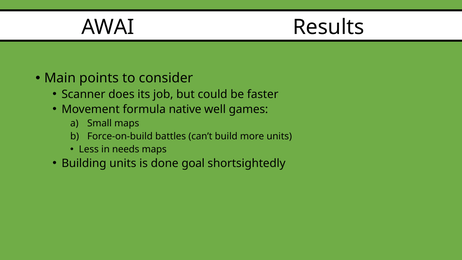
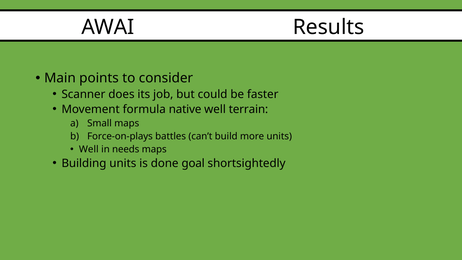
games: games -> terrain (248, 109)
Force-on-build: Force-on-build -> Force-on-plays (120, 136)
Less: Less -> Well (89, 149)
